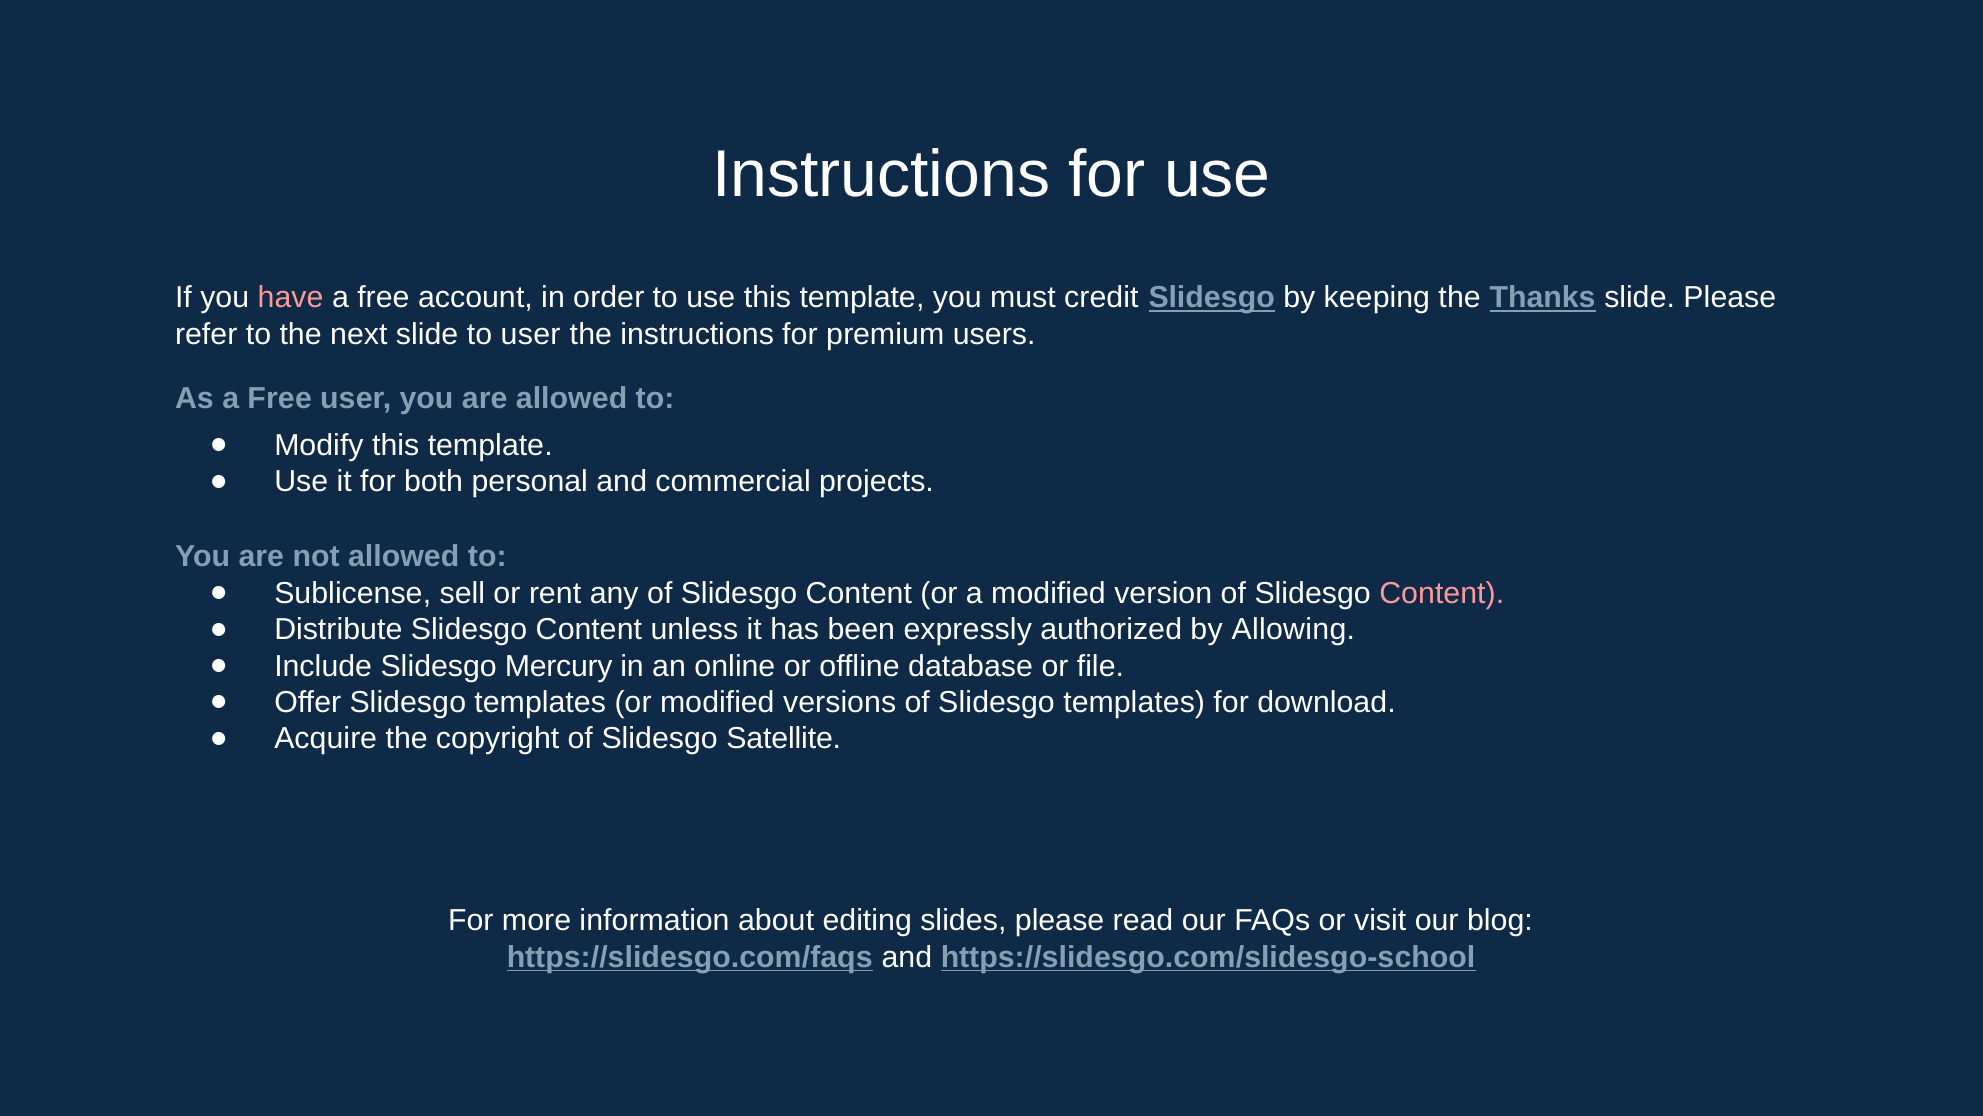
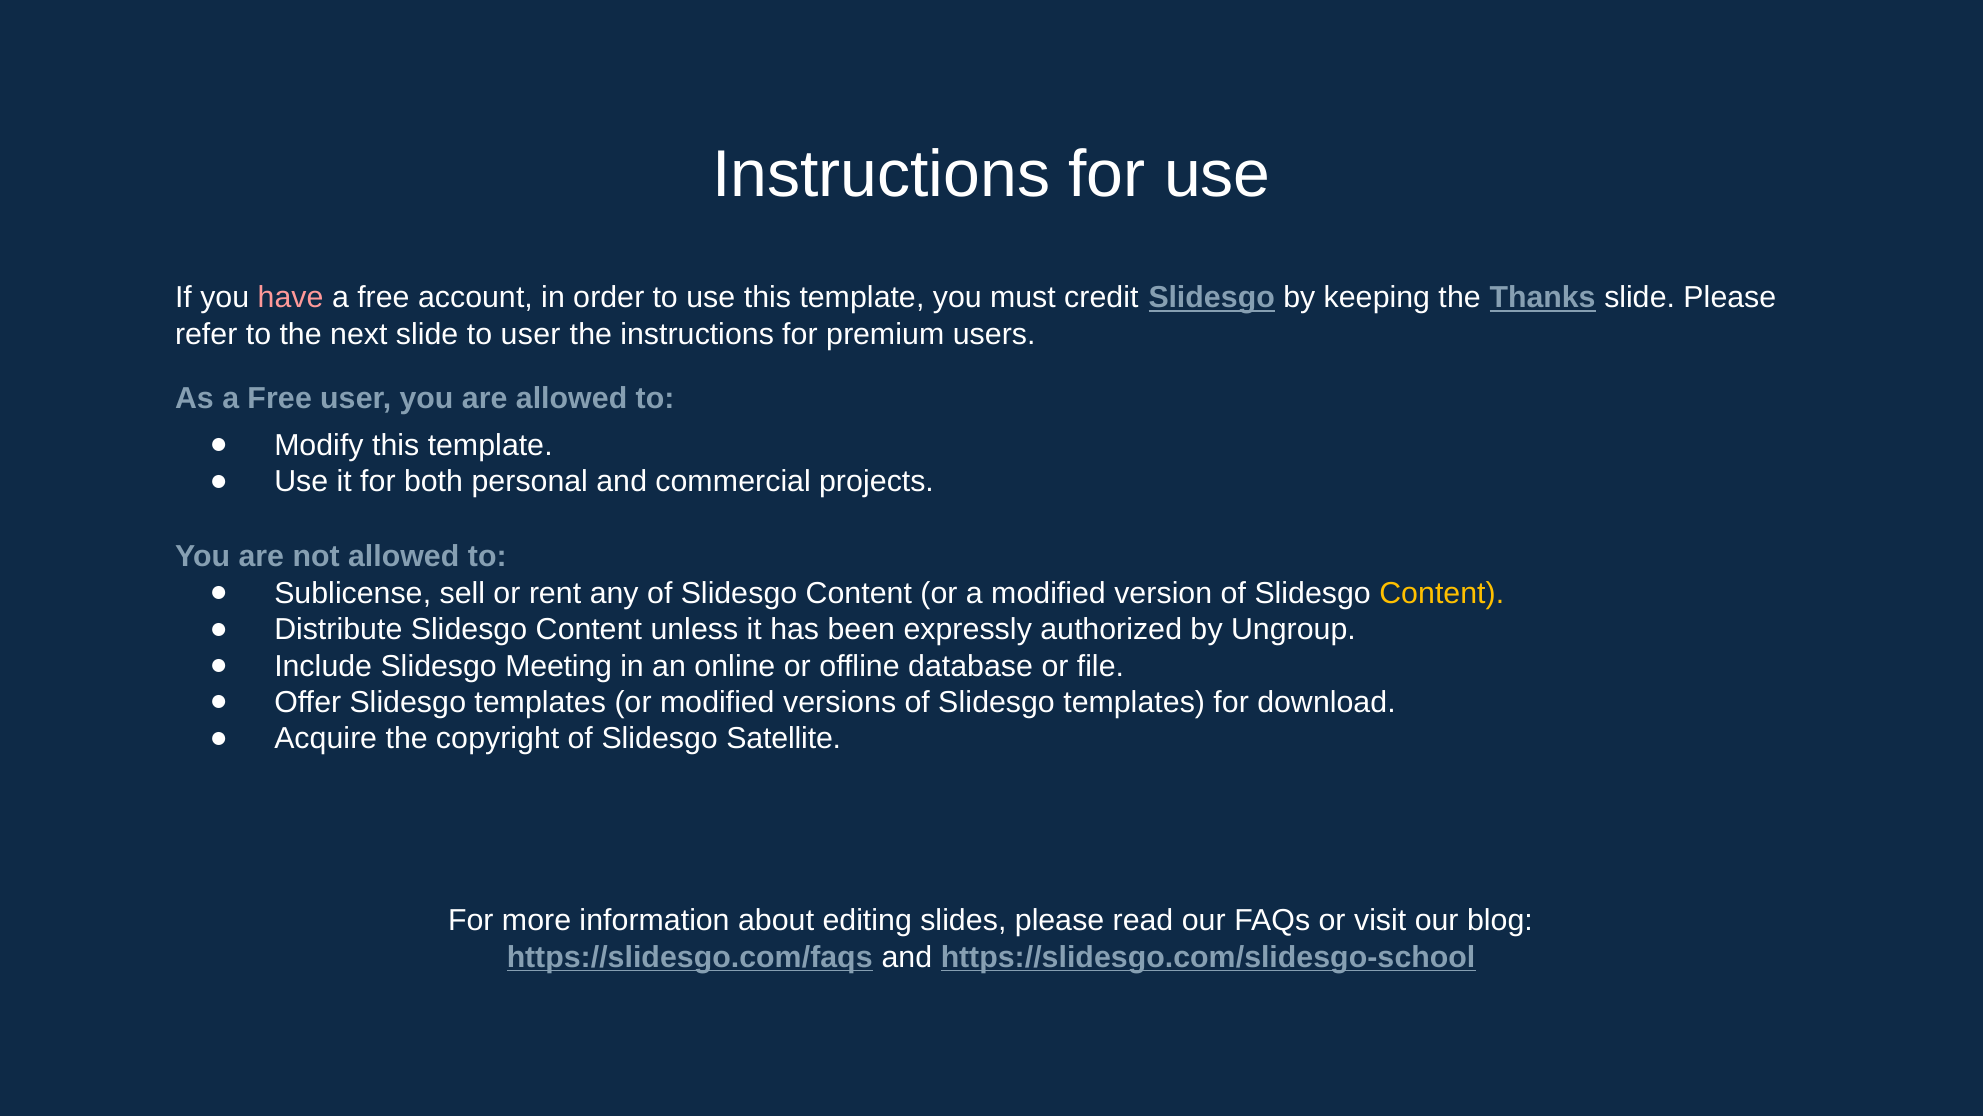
Content colour: pink -> yellow (1442, 593)
Allowing: Allowing -> Ungroup (1293, 629)
Mercury: Mercury -> Meeting (559, 666)
